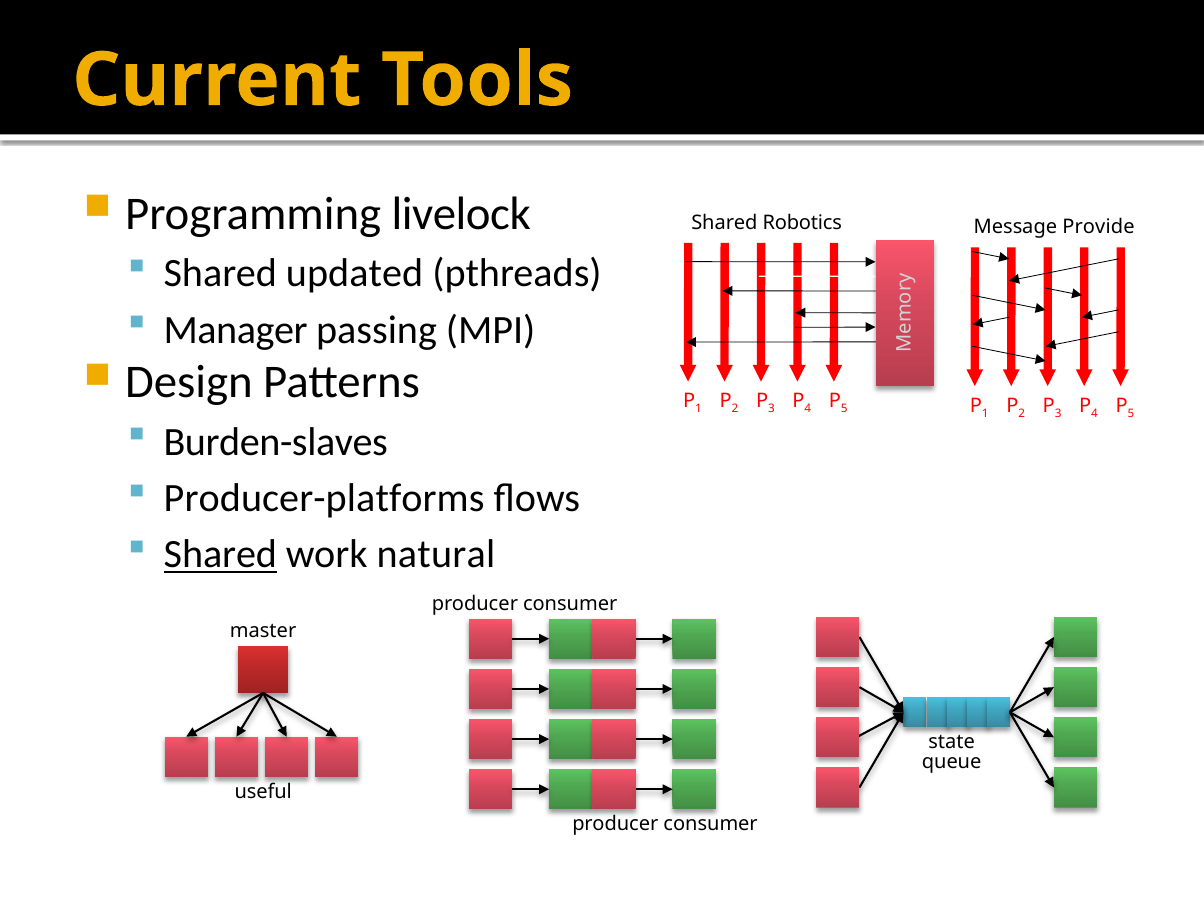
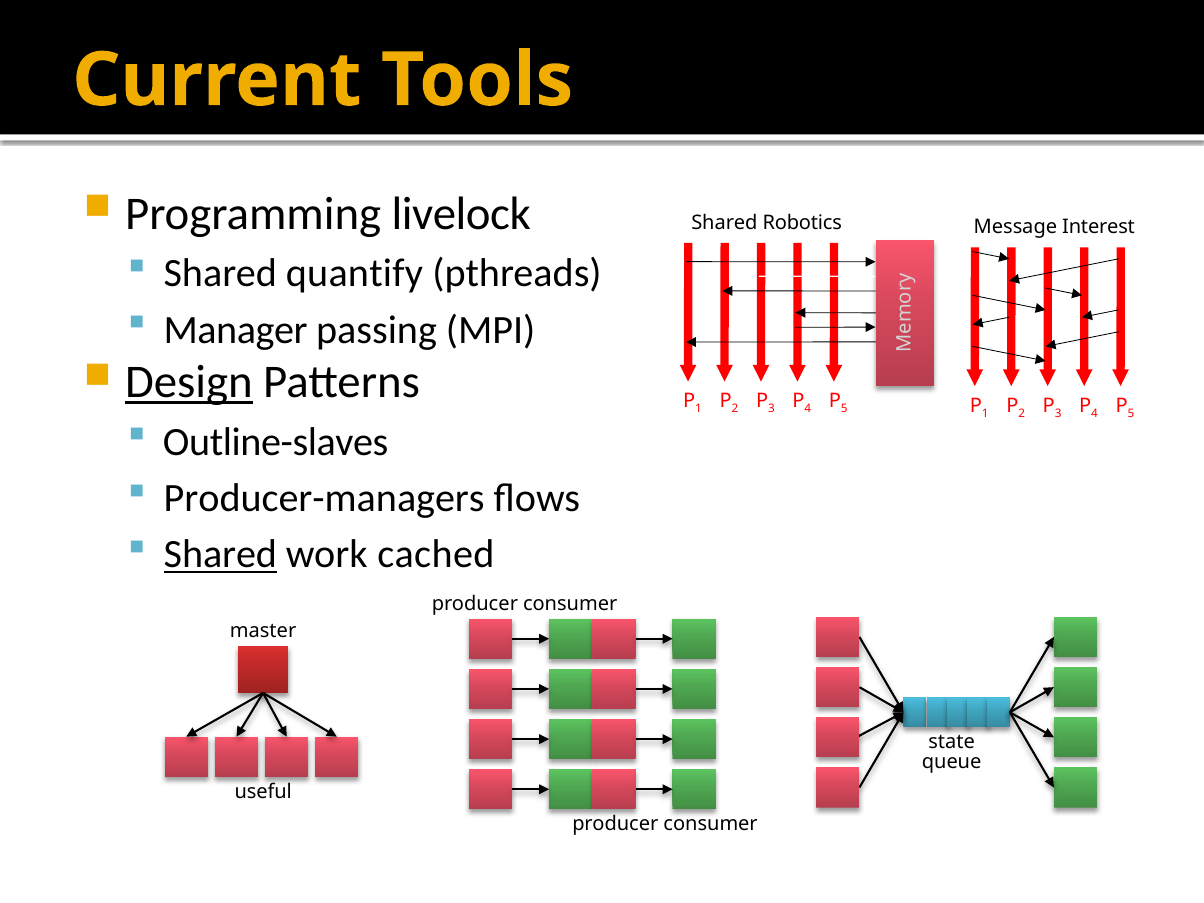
Provide: Provide -> Interest (1099, 227)
updated: updated -> quantify (354, 274)
Design underline: none -> present (189, 383)
Burden-slaves: Burden-slaves -> Outline-slaves (276, 442)
Producer-platforms: Producer-platforms -> Producer-managers (324, 498)
natural: natural -> cached (436, 555)
